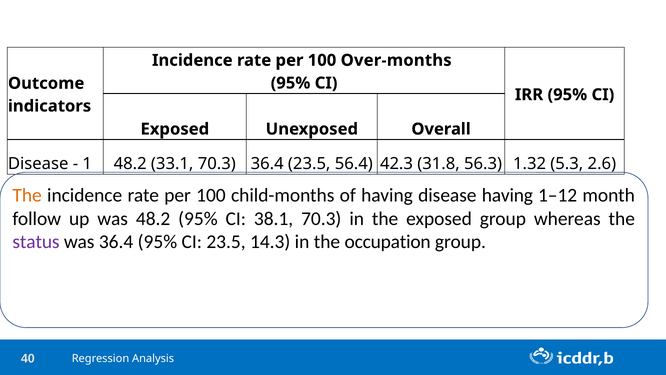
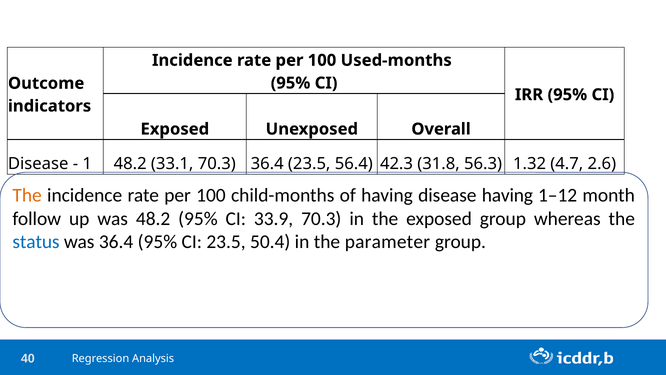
Over-months: Over-months -> Used-months (396, 60)
5.3: 5.3 -> 4.7 (567, 164)
38.1: 38.1 -> 33.9 (274, 218)
status colour: purple -> blue (36, 242)
14.3: 14.3 -> 50.4 (270, 242)
occupation: occupation -> parameter (387, 242)
